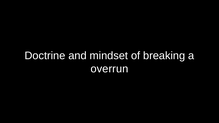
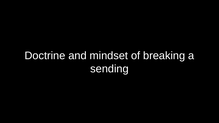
overrun: overrun -> sending (109, 69)
